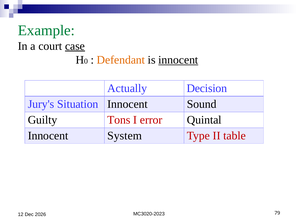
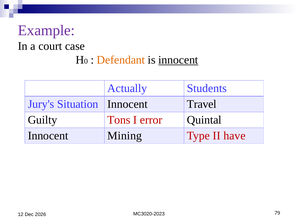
Example colour: green -> purple (46, 30)
case underline: present -> none (75, 46)
Decision: Decision -> Students (207, 89)
Sound: Sound -> Travel (202, 104)
System: System -> Mining (125, 136)
table: table -> have (235, 136)
